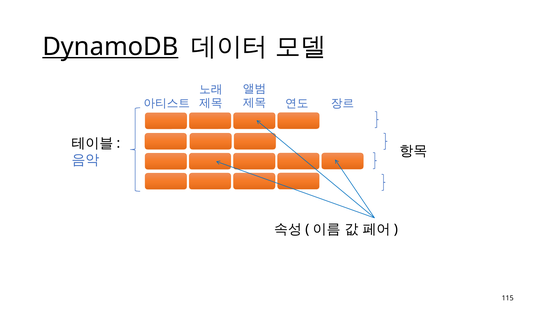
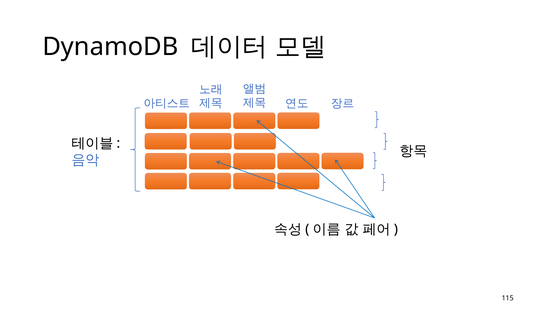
DynamoDB underline: present -> none (110, 47)
